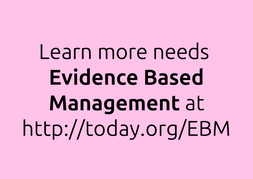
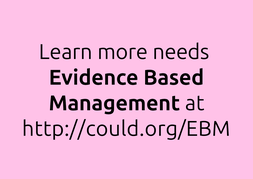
http://today.org/EBM: http://today.org/EBM -> http://could.org/EBM (126, 128)
